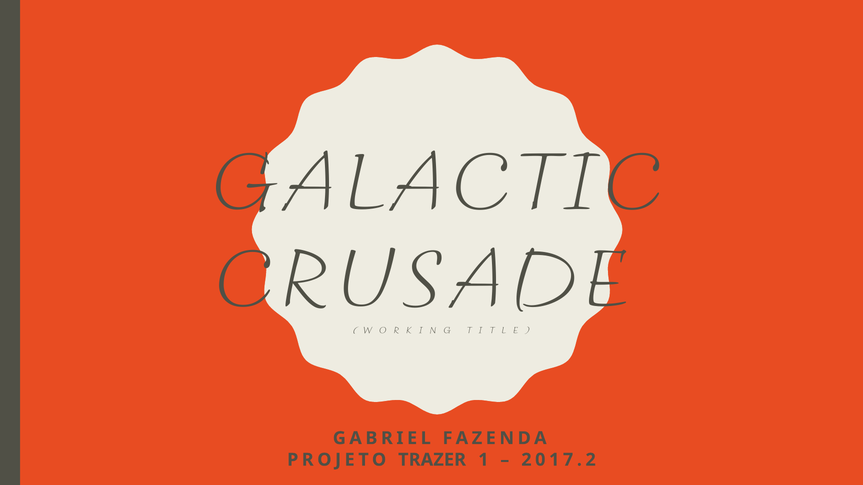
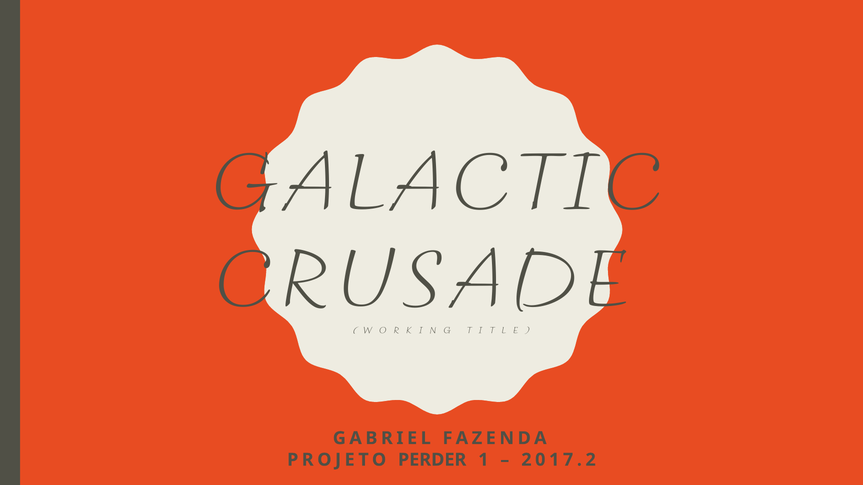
TRAZER: TRAZER -> PERDER (432, 460)
